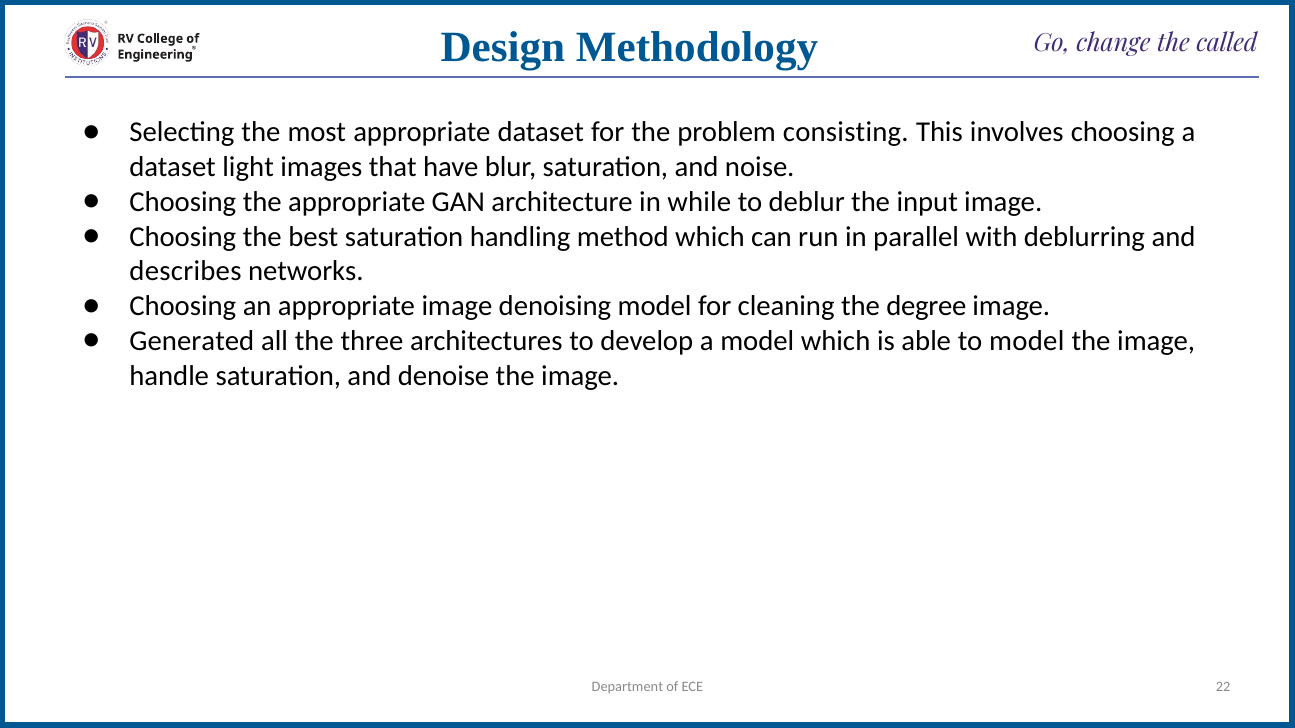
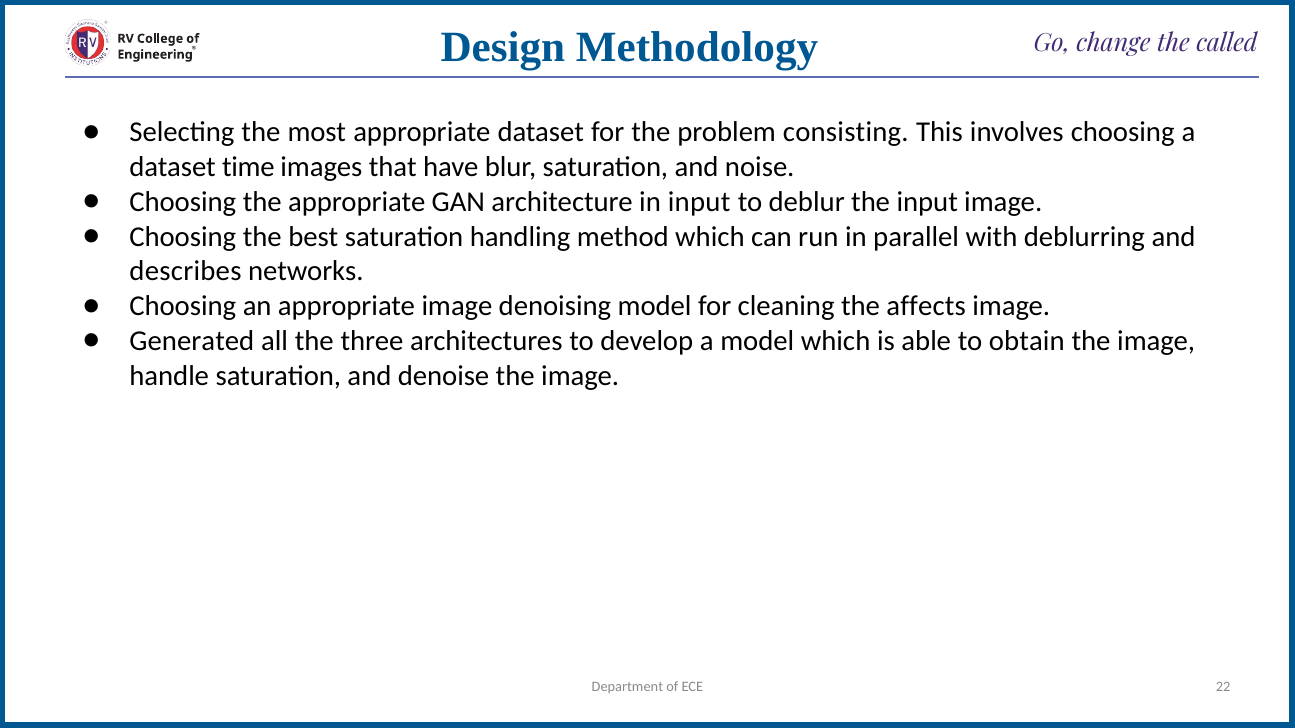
light: light -> time (248, 167)
in while: while -> input (699, 202)
degree: degree -> affects (926, 306)
to model: model -> obtain (1027, 341)
